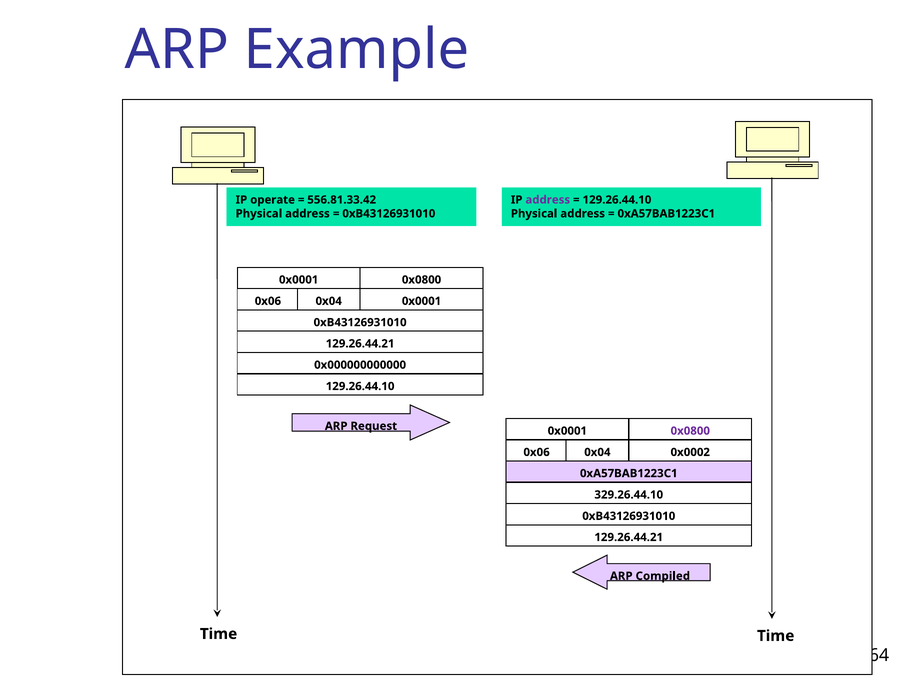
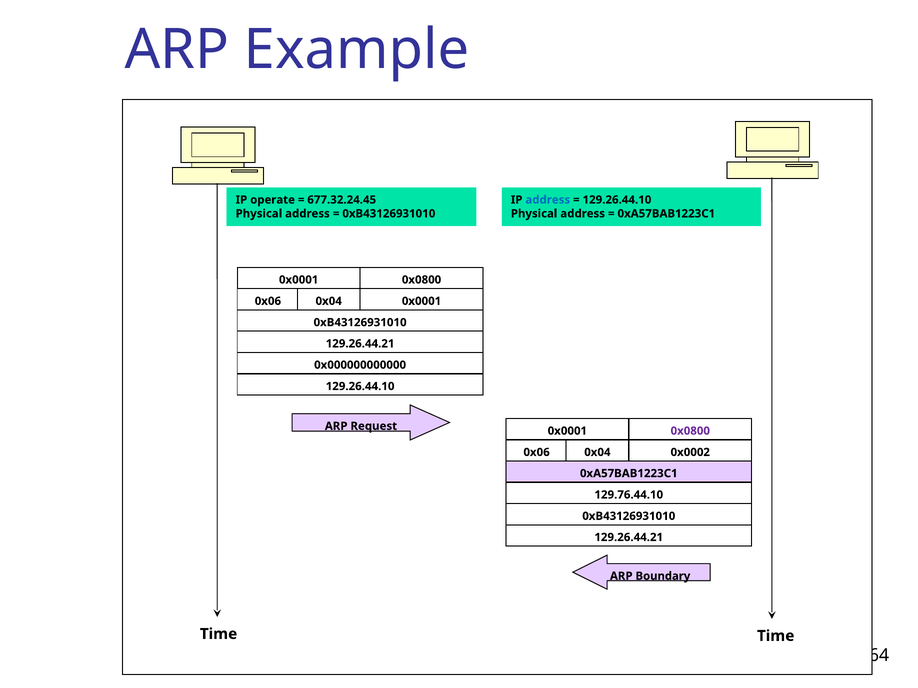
556.81.33.42: 556.81.33.42 -> 677.32.24.45 (342, 200)
address colour: purple -> blue (548, 200)
329.26.44.10: 329.26.44.10 -> 129.76.44.10 (629, 495)
Compiled: Compiled -> Boundary (663, 576)
